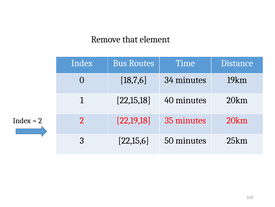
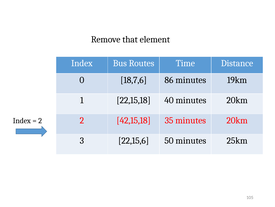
34: 34 -> 86 (169, 80)
22,19,18: 22,19,18 -> 42,15,18 (134, 120)
